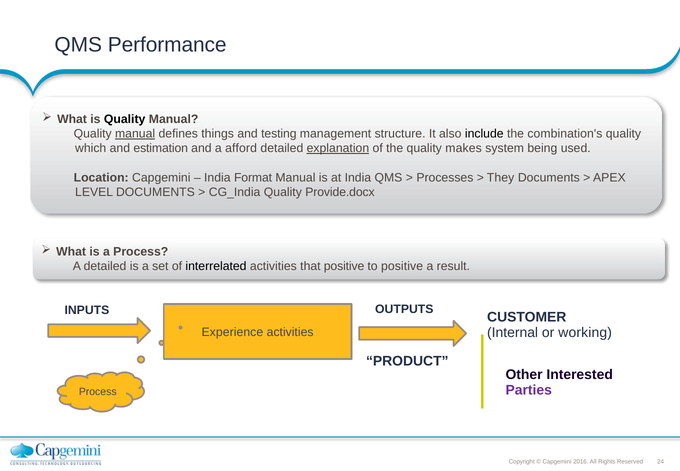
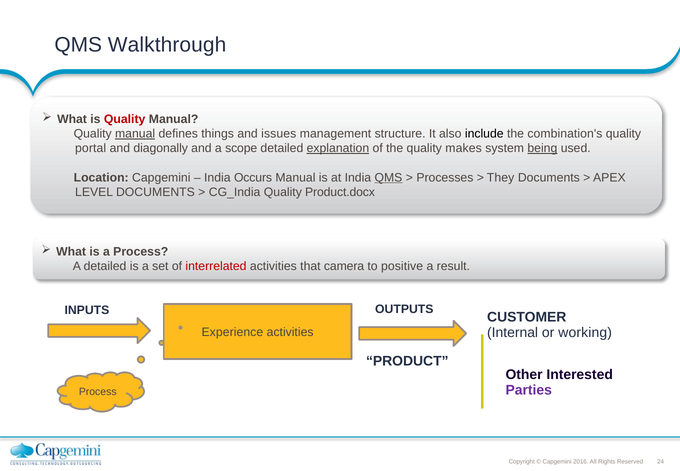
Performance: Performance -> Walkthrough (167, 45)
Quality colour: black -> red (125, 119)
testing: testing -> issues (279, 134)
which: which -> portal (91, 148)
estimation: estimation -> diagonally (161, 148)
afford: afford -> scope (241, 148)
being underline: none -> present (542, 148)
Format: Format -> Occurs (253, 178)
QMS underline: none -> present (388, 178)
Provide.docx: Provide.docx -> Product.docx (340, 192)
interrelated colour: black -> red (216, 266)
that positive: positive -> camera (344, 266)
